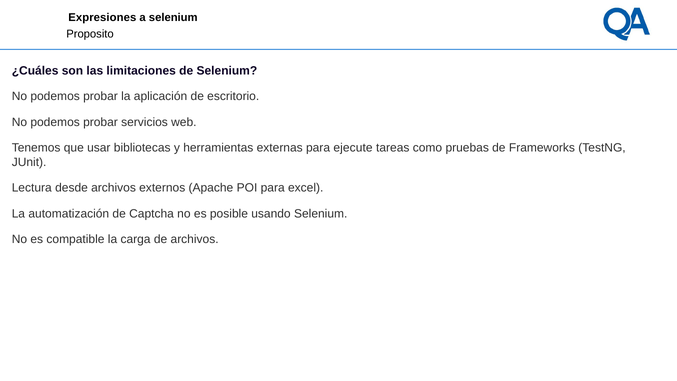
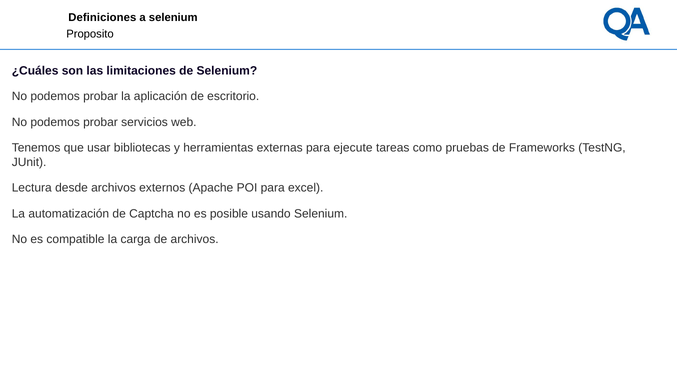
Expresiones: Expresiones -> Definiciones (102, 18)
